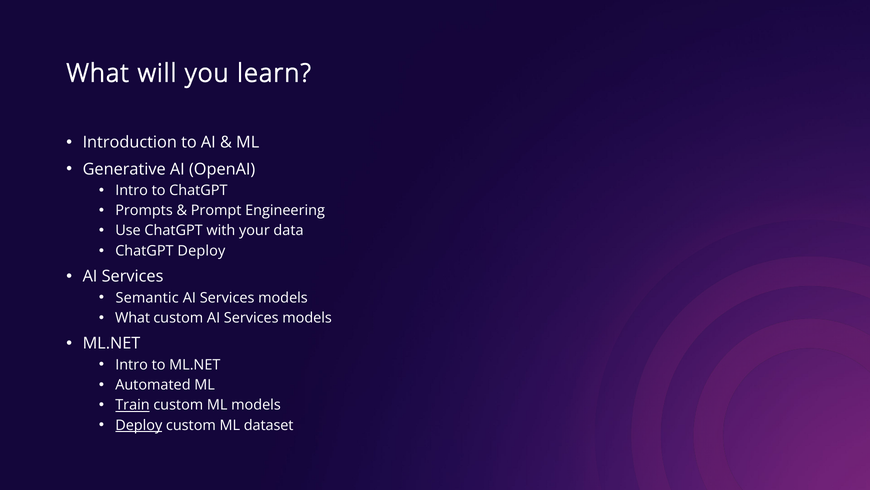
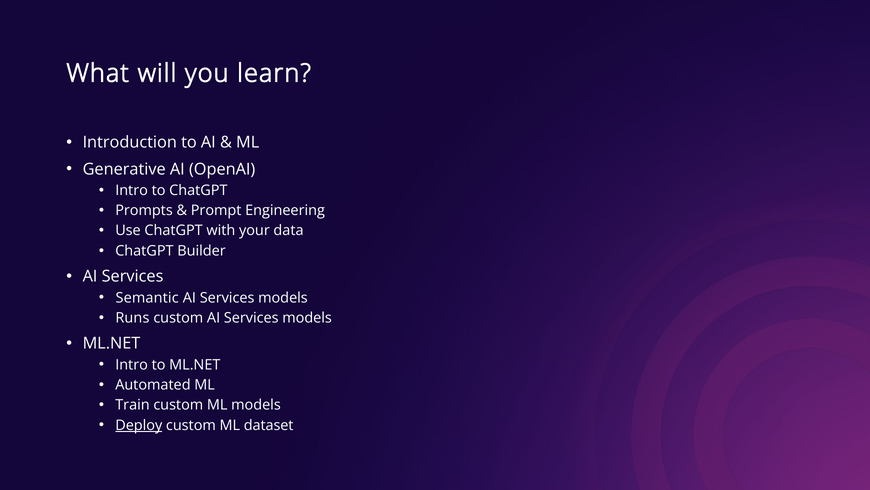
ChatGPT Deploy: Deploy -> Builder (201, 251)
What: What -> Runs (132, 317)
Train underline: present -> none (132, 405)
